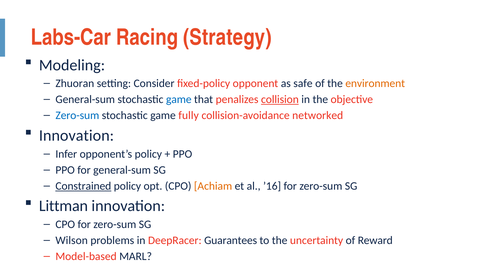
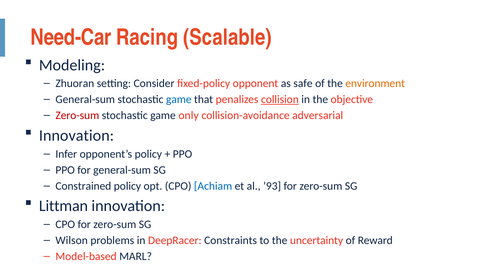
Labs-Car: Labs-Car -> Need-Car (71, 37)
Strategy: Strategy -> Scalable (227, 37)
Zero-sum colour: blue -> red (77, 116)
fully: fully -> only (189, 116)
networked: networked -> adversarial (318, 116)
Constrained underline: present -> none (83, 186)
Achiam colour: orange -> blue (213, 186)
’16: ’16 -> ’93 (272, 186)
Guarantees: Guarantees -> Constraints (231, 240)
